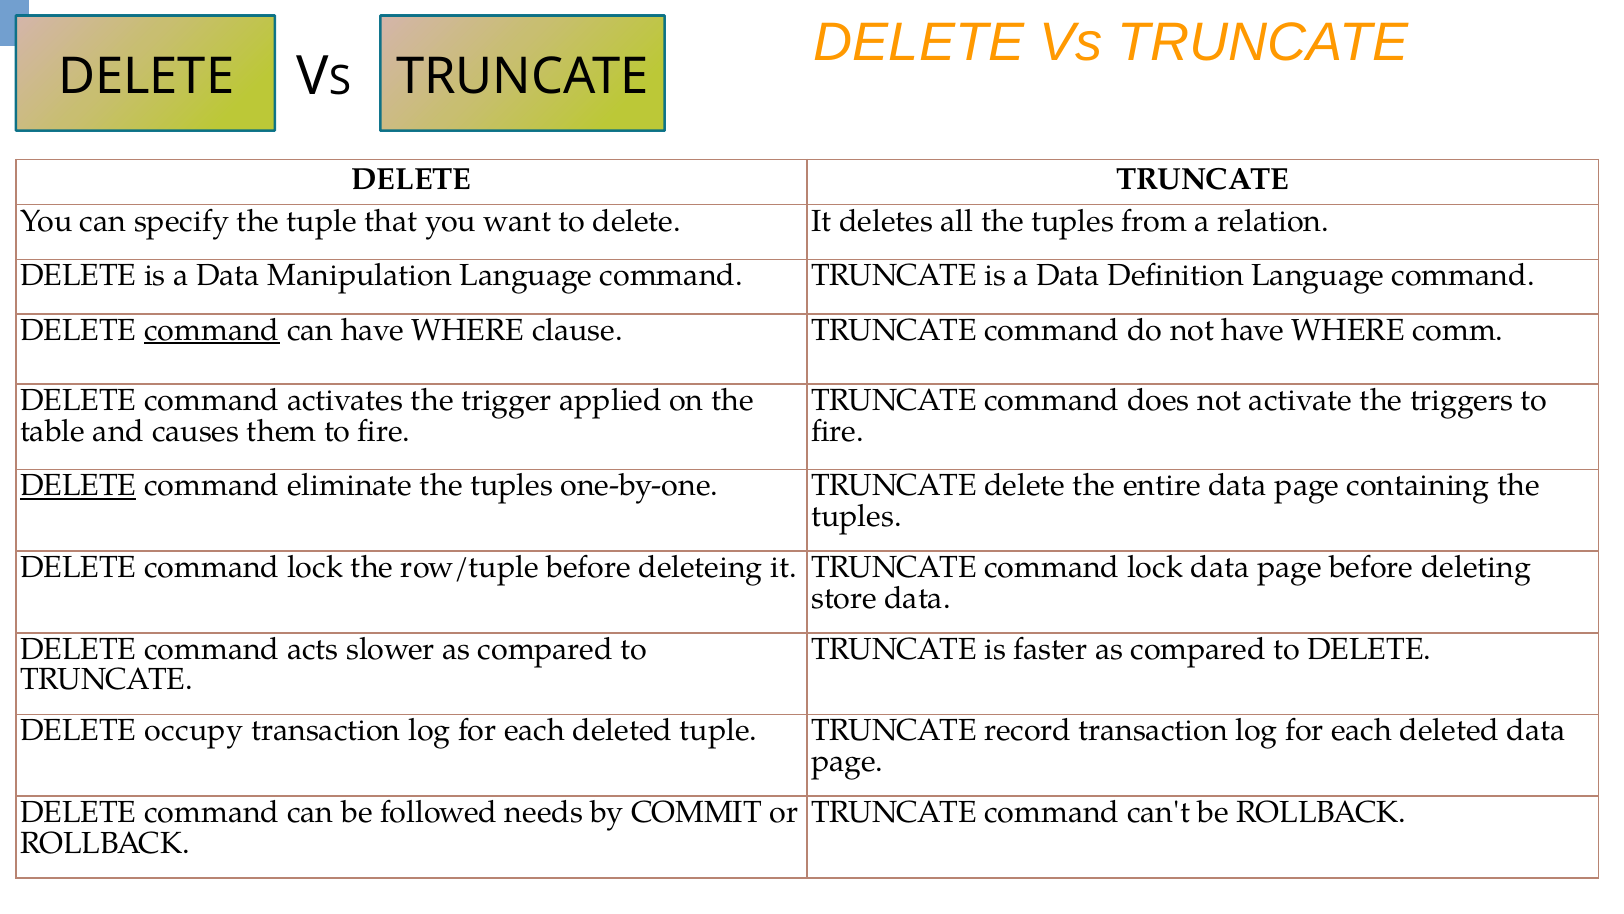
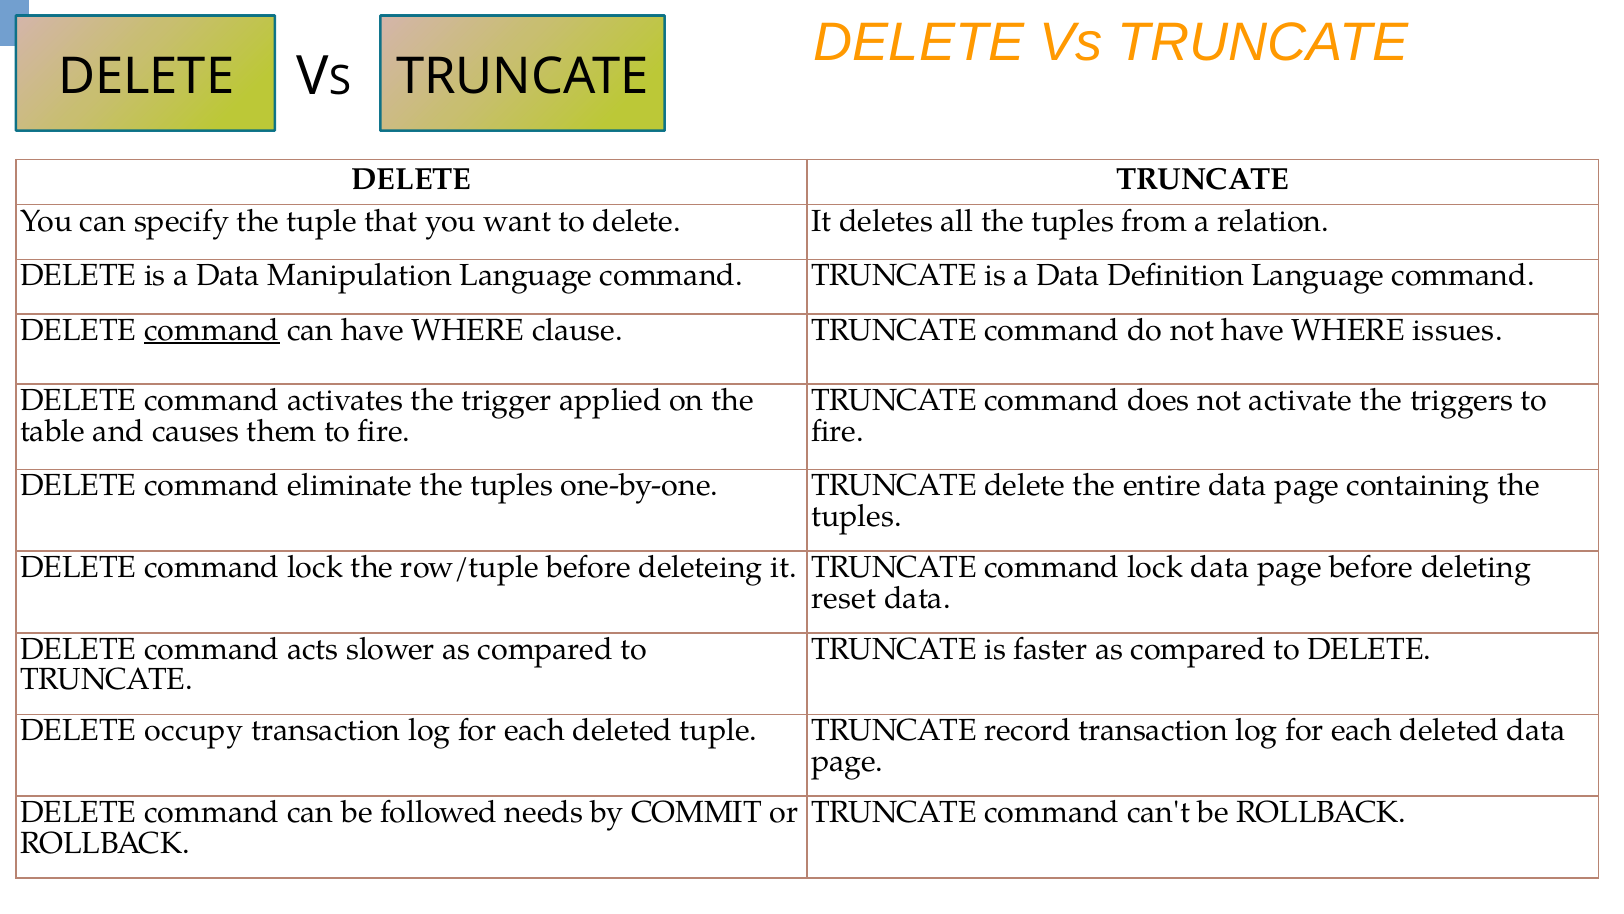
comm: comm -> issues (1458, 330)
DELETE underline: present -> none (78, 485)
store: store -> reset (844, 598)
